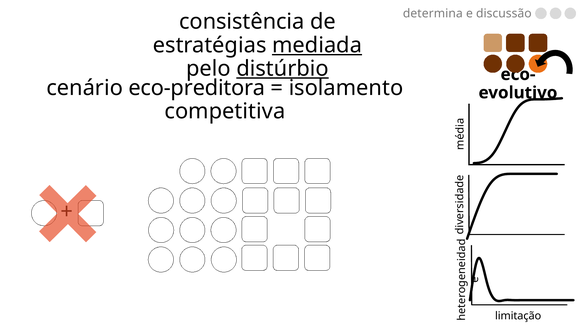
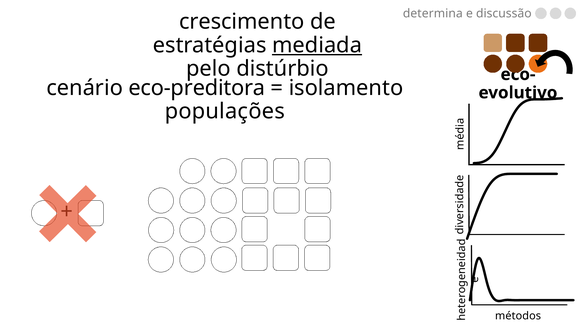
consistência: consistência -> crescimento (242, 21)
distúrbio underline: present -> none (283, 69)
competitiva: competitiva -> populações (225, 111)
limitação: limitação -> métodos (518, 316)
